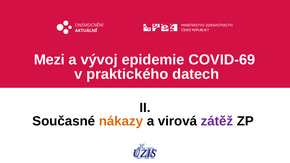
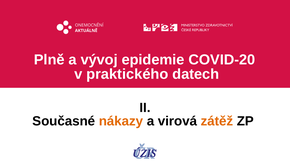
Mezi: Mezi -> Plně (49, 60)
COVID-69: COVID-69 -> COVID-20 (222, 60)
zátěž colour: purple -> orange (217, 121)
